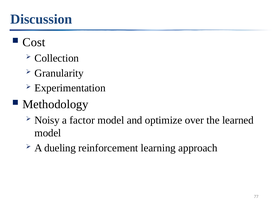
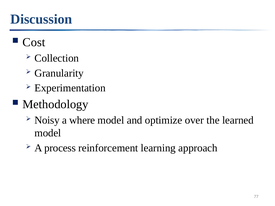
factor: factor -> where (82, 120)
dueling: dueling -> process (60, 148)
